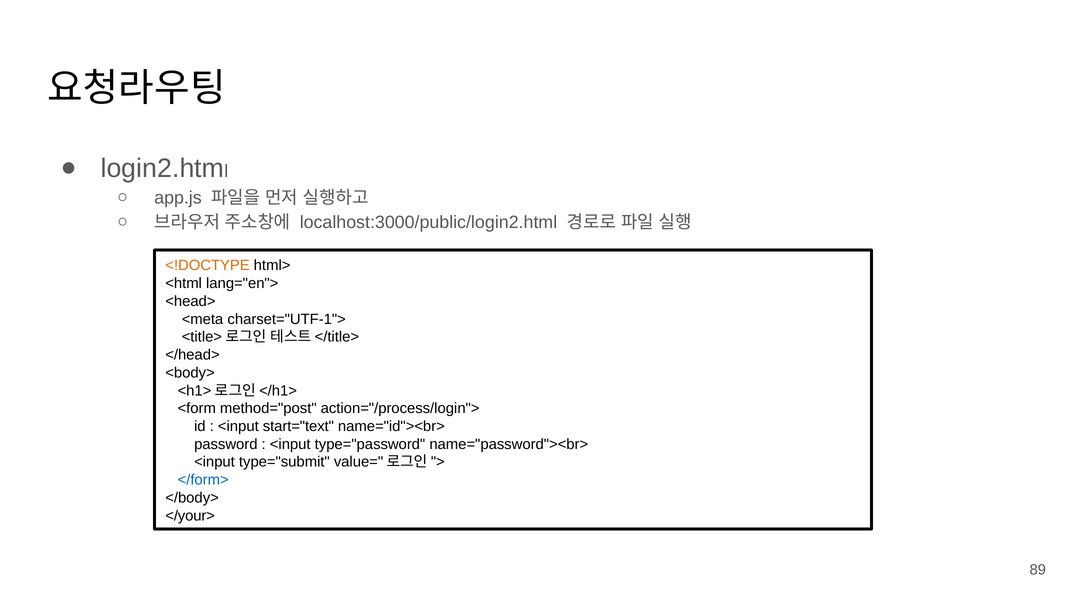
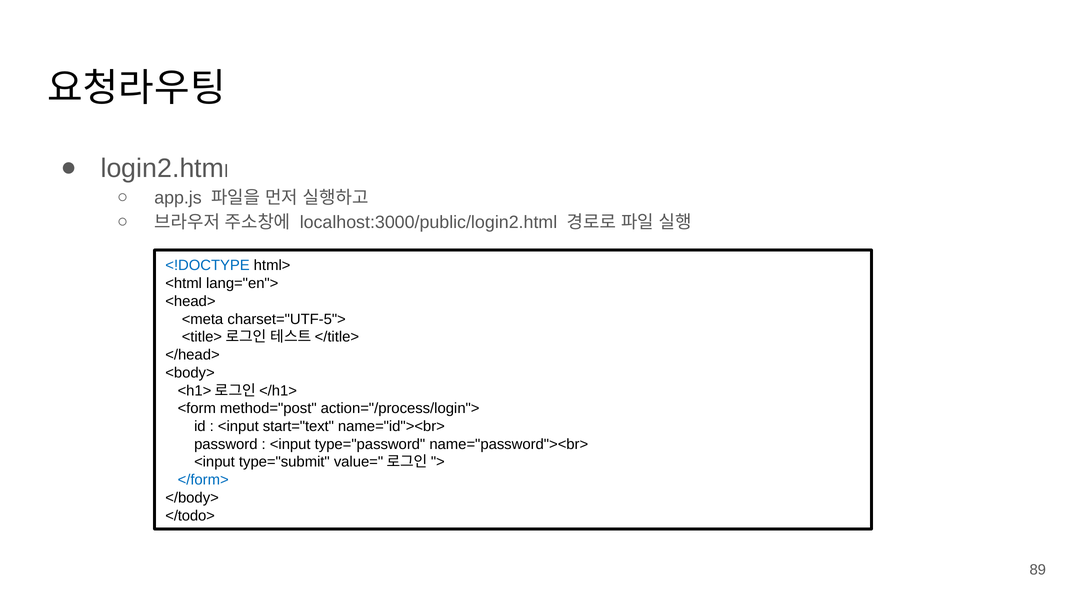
<!DOCTYPE colour: orange -> blue (208, 266)
charset="UTF-1">: charset="UTF-1"> -> charset="UTF-5"> (287, 319)
</your>: </your> -> </todo> (190, 516)
